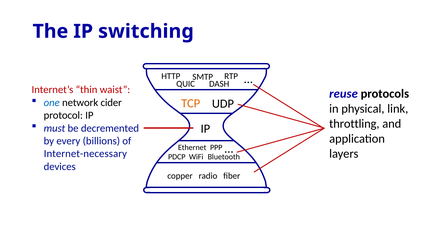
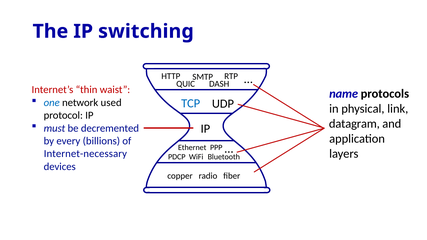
reuse: reuse -> name (344, 94)
cider: cider -> used (111, 103)
TCP colour: orange -> blue (191, 104)
throttling: throttling -> datagram (354, 124)
